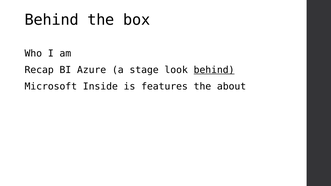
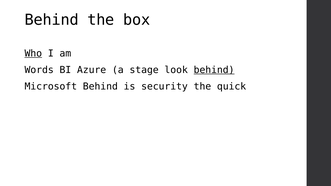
Who underline: none -> present (33, 53)
Recap: Recap -> Words (39, 70)
Microsoft Inside: Inside -> Behind (100, 86)
features: features -> security (164, 86)
about: about -> quick (232, 86)
